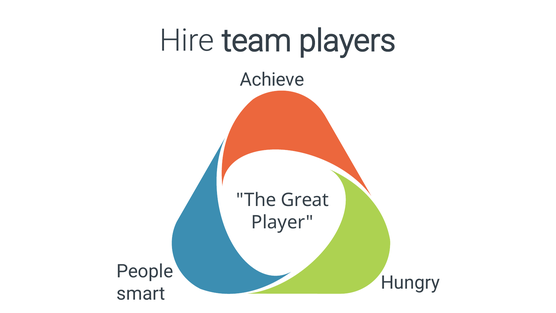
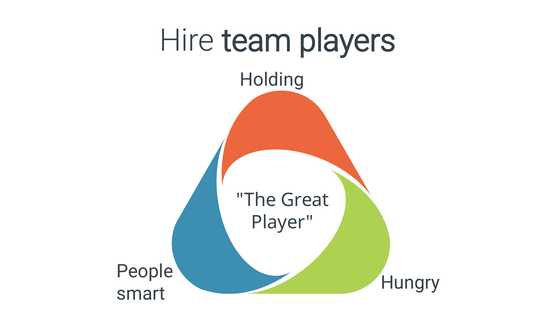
Achieve: Achieve -> Holding (272, 80)
